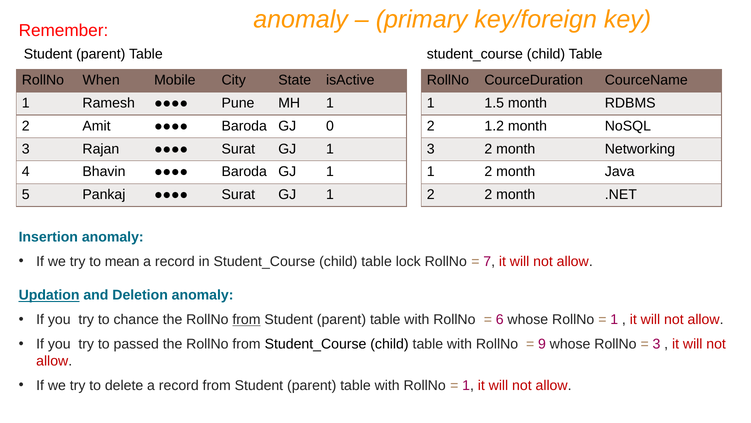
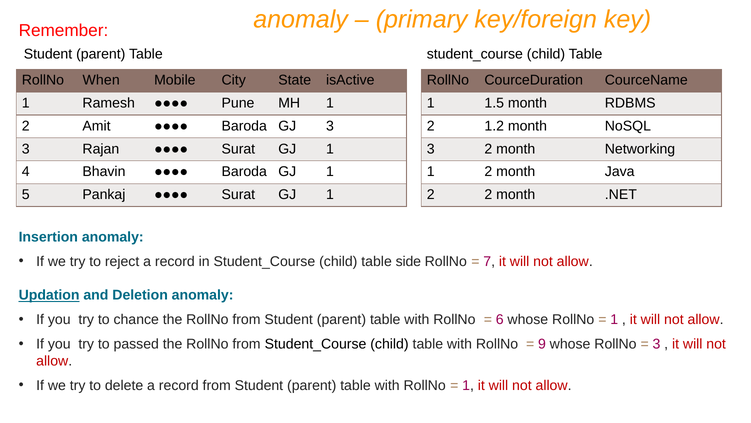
GJ 0: 0 -> 3 (330, 126)
mean: mean -> reject (122, 261)
lock: lock -> side (408, 261)
from underline: present -> none (246, 319)
